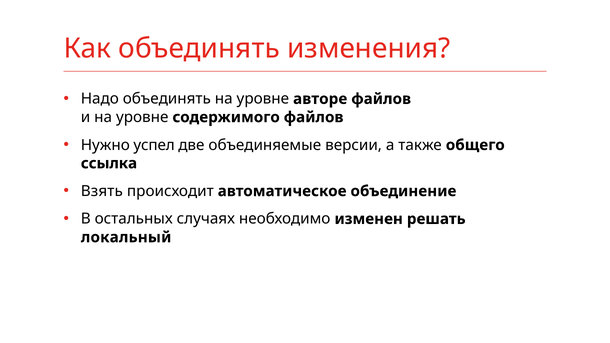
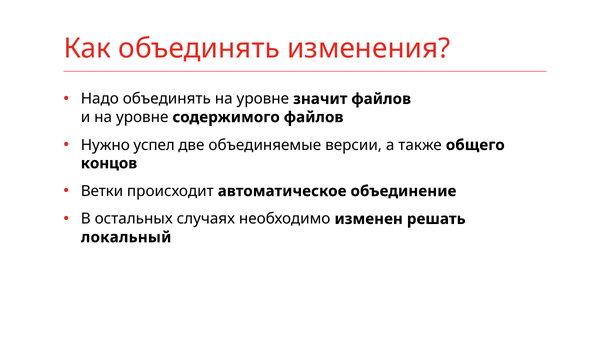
авторе: авторе -> значит (320, 99)
ссылка: ссылка -> концов (109, 163)
Взять: Взять -> Ветки (102, 191)
